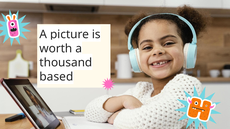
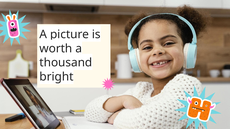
based: based -> bright (56, 77)
